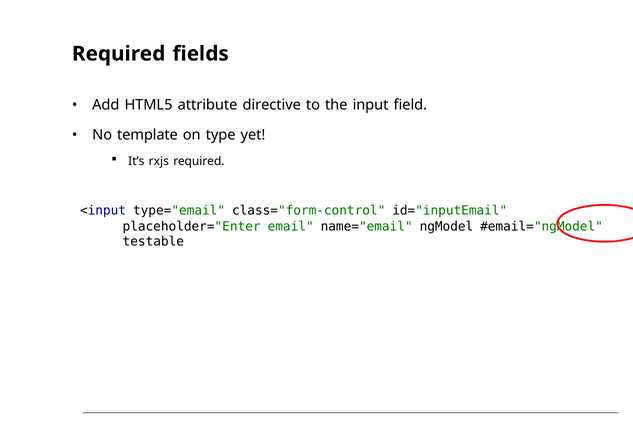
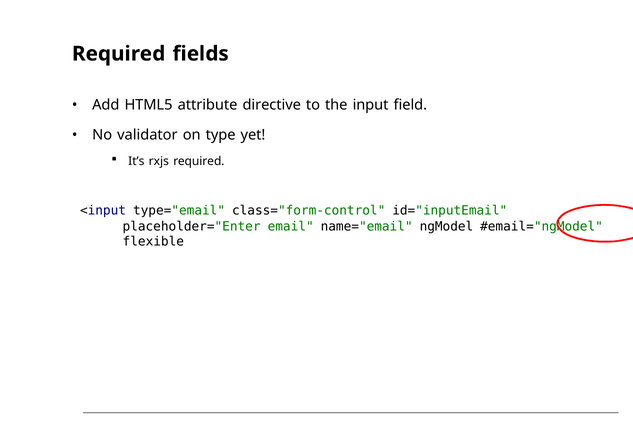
template: template -> validator (147, 135)
testable: testable -> flexible (153, 242)
